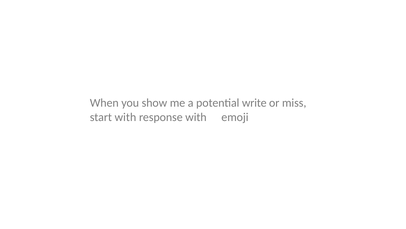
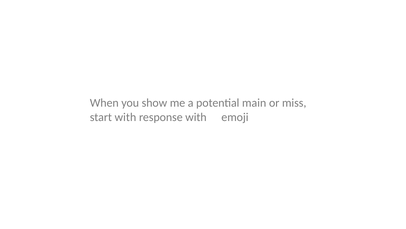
write: write -> main (254, 103)
